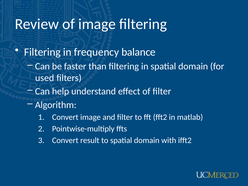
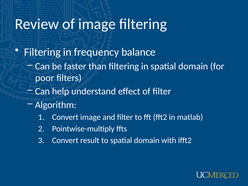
used: used -> poor (45, 78)
